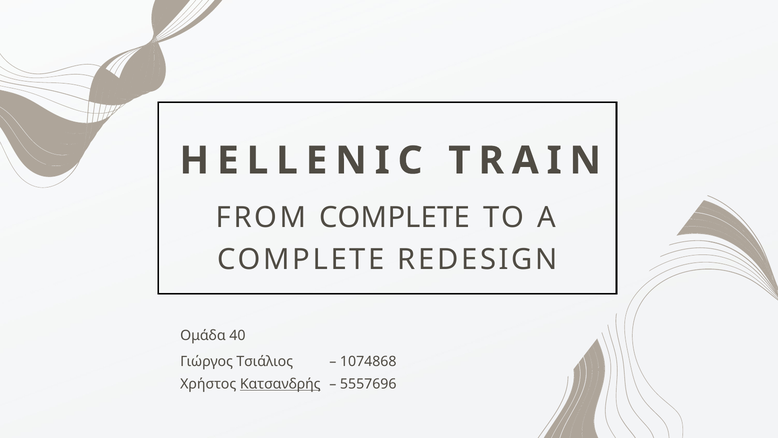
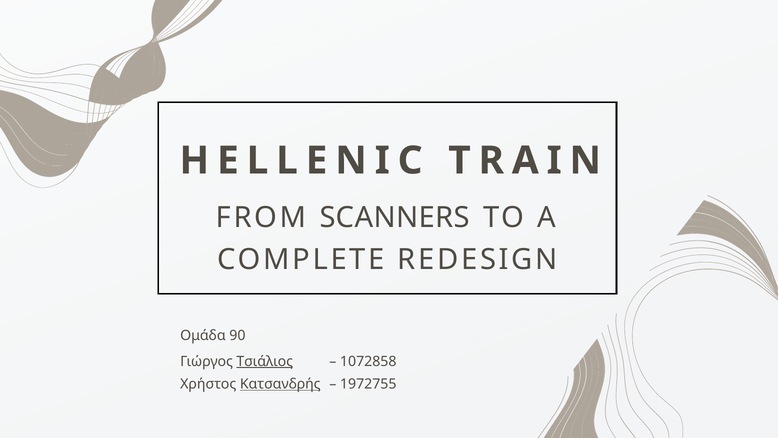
FROM COMPLETE: COMPLETE -> SCANNERS (395, 217)
40: 40 -> 90 (237, 335)
Τσιάλιος underline: none -> present (265, 361)
1074868: 1074868 -> 1072858 (368, 361)
5557696: 5557696 -> 1972755 (368, 384)
